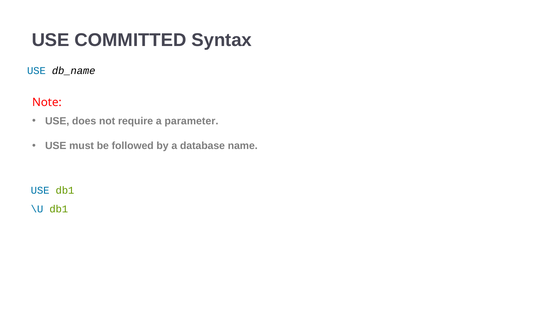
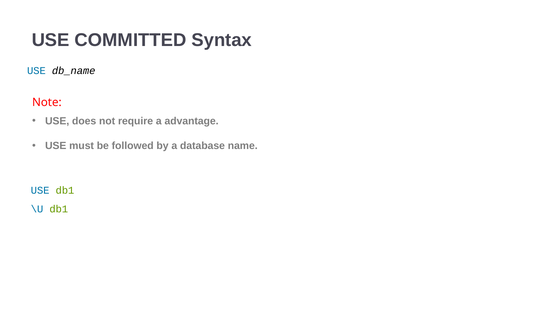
parameter: parameter -> advantage (192, 121)
